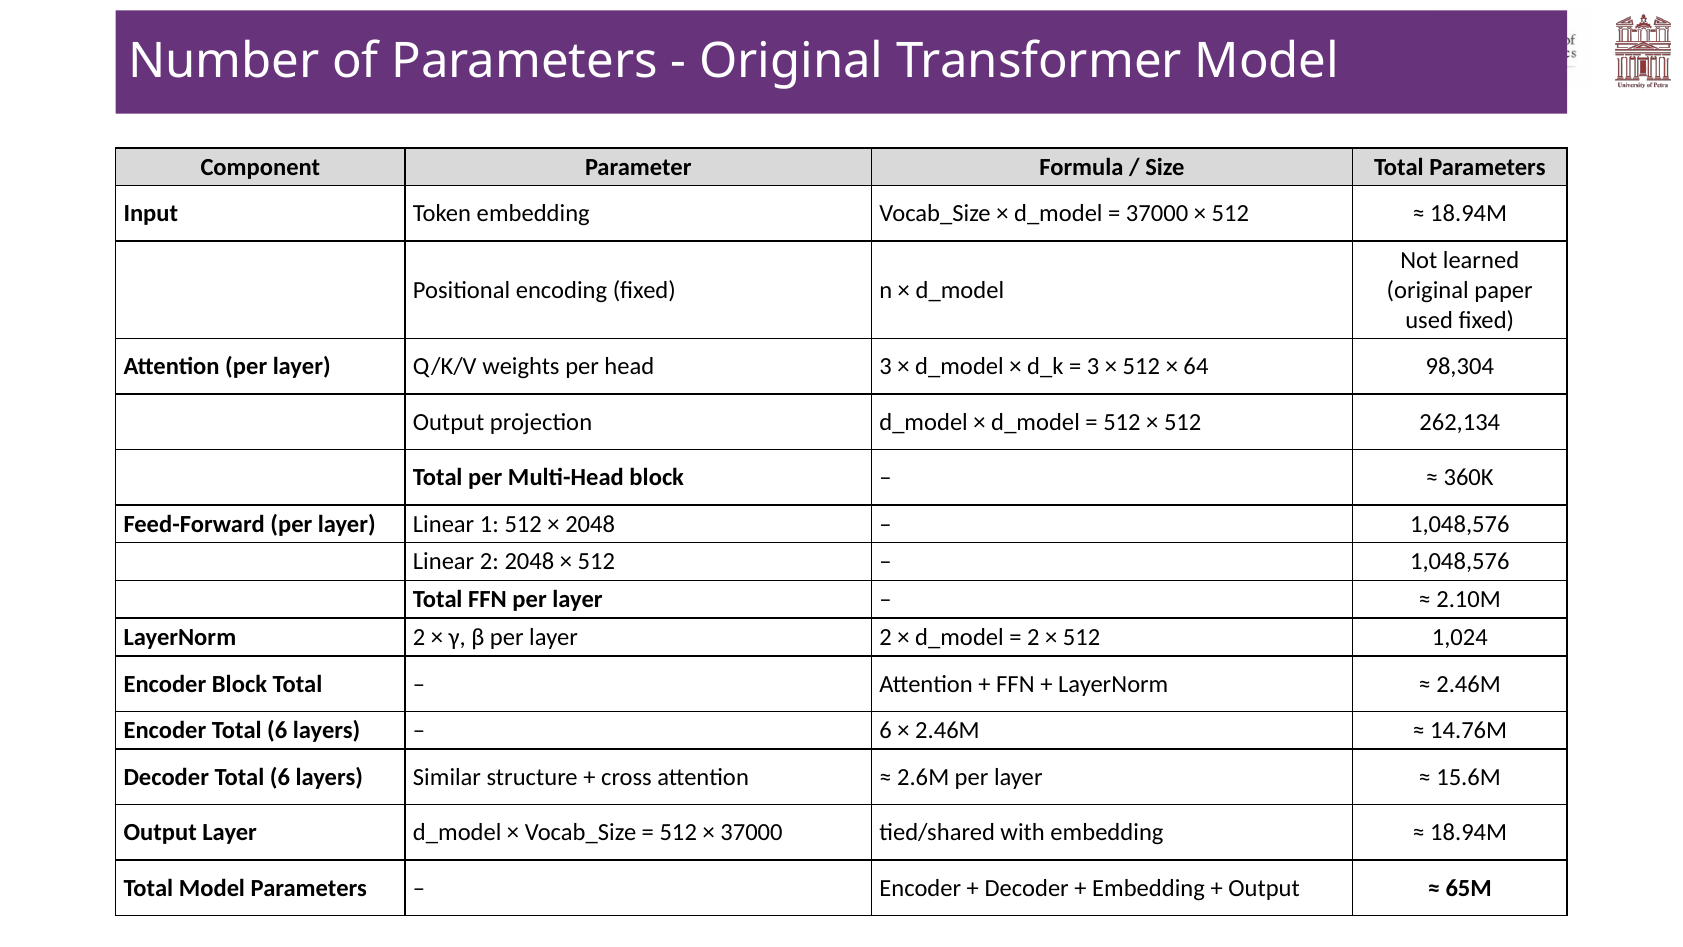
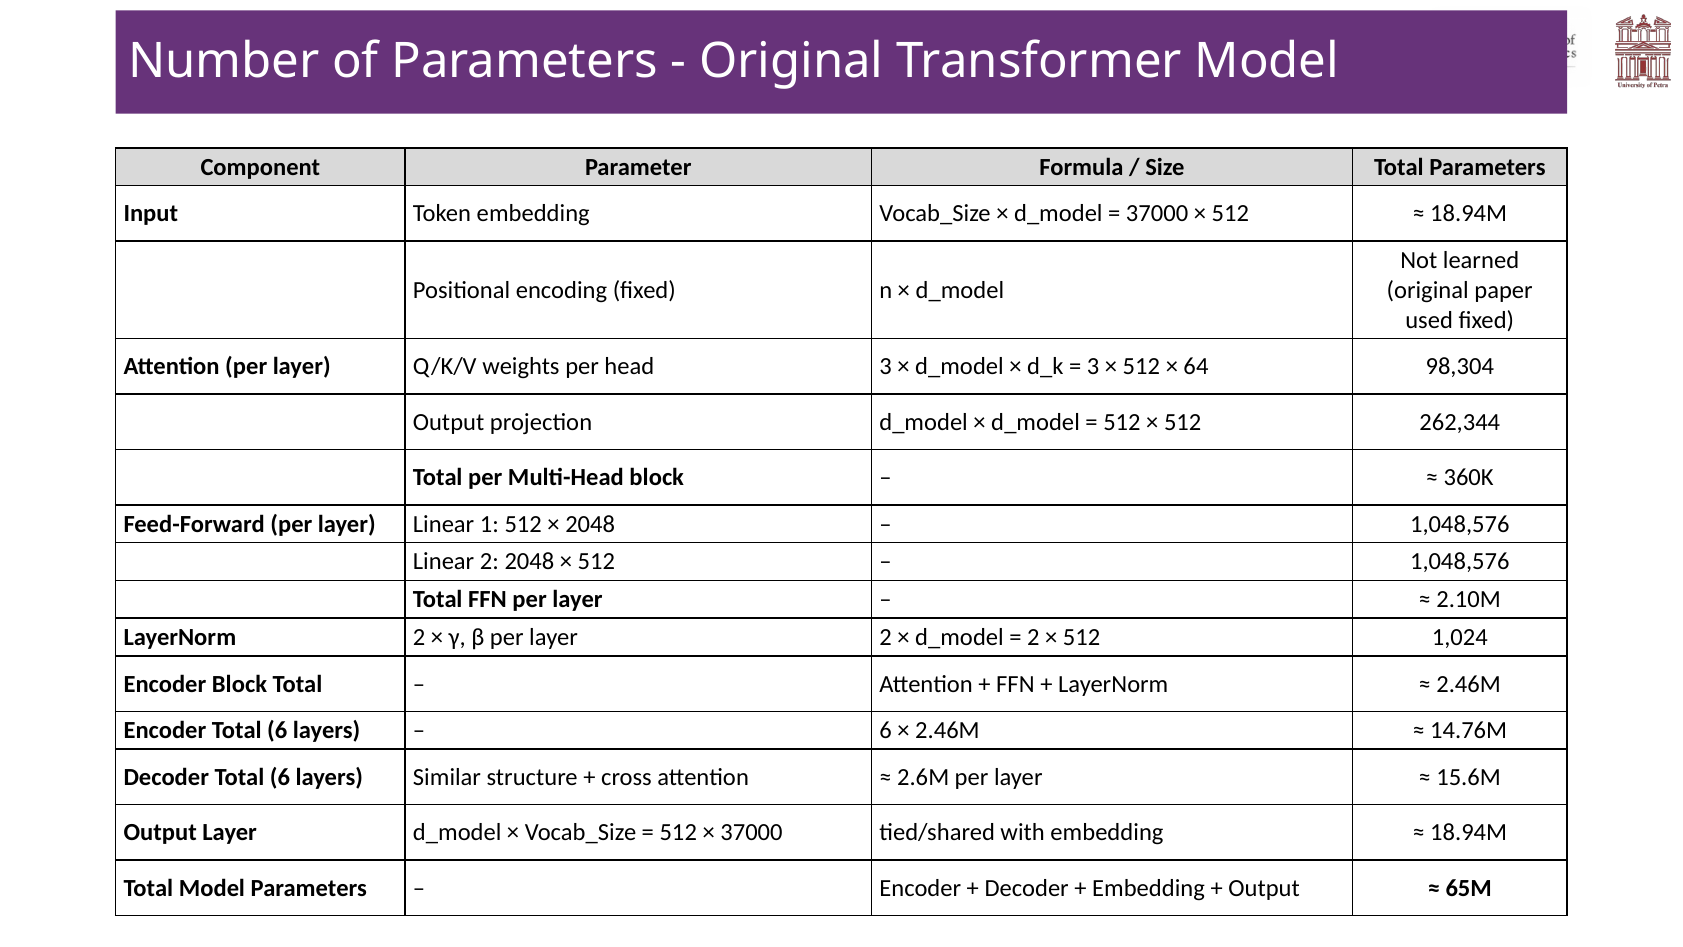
262,134: 262,134 -> 262,344 (1460, 422)
